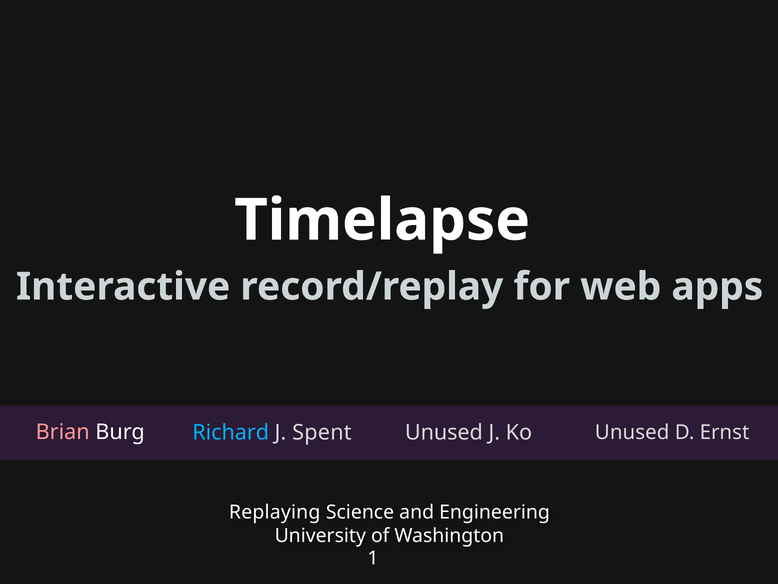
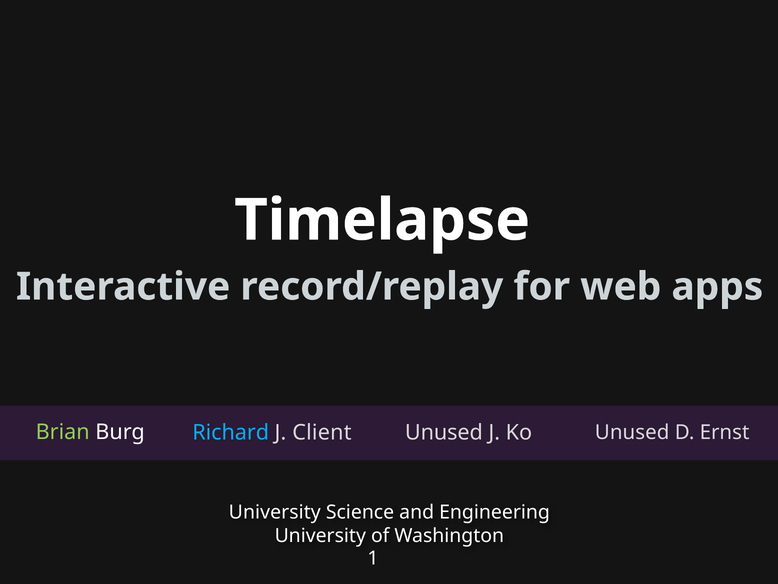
Brian colour: pink -> light green (63, 432)
Spent: Spent -> Client (322, 432)
Replaying: Replaying -> University (275, 512)
